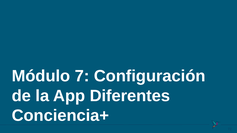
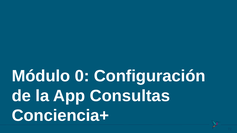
7: 7 -> 0 (82, 76)
Diferentes: Diferentes -> Consultas (130, 96)
